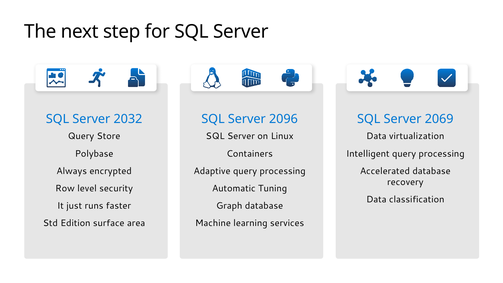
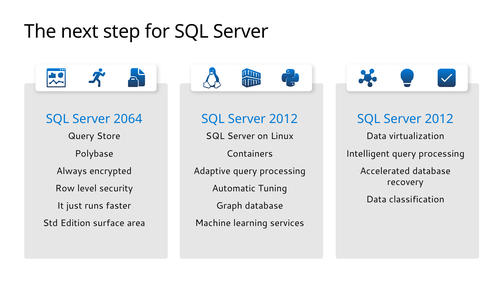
2032: 2032 -> 2064 (128, 119)
2096: 2096 -> 2012 (283, 119)
2069: 2069 -> 2012 (439, 119)
